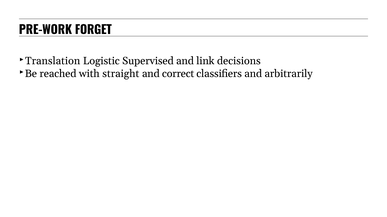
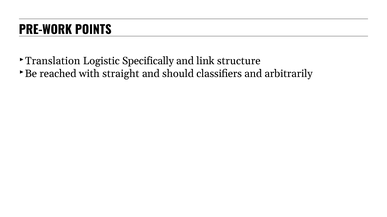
FORGET: FORGET -> POINTS (93, 30)
Supervised: Supervised -> Specifically (148, 61)
decisions: decisions -> structure (239, 61)
correct: correct -> should (178, 74)
